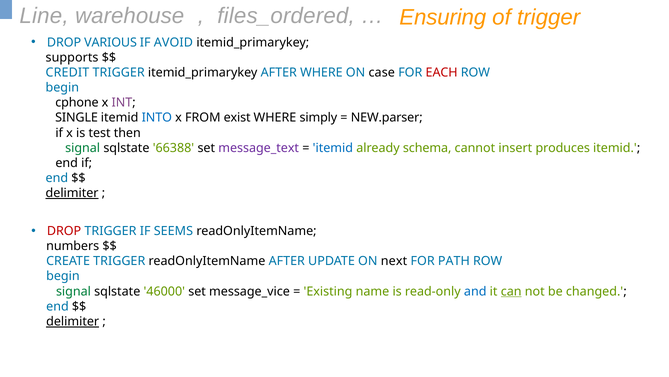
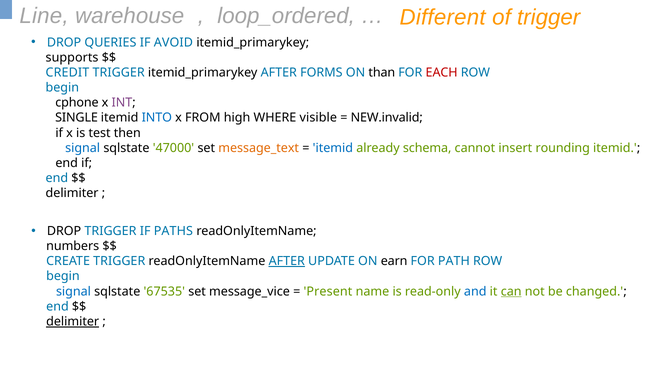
files_ordered: files_ordered -> loop_ordered (286, 16)
Ensuring: Ensuring -> Different (443, 17)
VARIOUS: VARIOUS -> QUERIES (110, 42)
AFTER WHERE: WHERE -> FORMS (321, 72)
case: case -> than (382, 72)
exist: exist -> high (237, 118)
simply: simply -> visible (318, 118)
NEW.parser: NEW.parser -> NEW.invalid (387, 118)
signal colour: green -> blue (83, 148)
66388: 66388 -> 47000 (173, 148)
message_text colour: purple -> orange (259, 148)
produces: produces -> rounding (563, 148)
delimiter underline: present -> none (72, 193)
DROP colour: red -> black (64, 231)
SEEMS: SEEMS -> PATHS (173, 231)
AFTER underline: none -> present (287, 261)
next: next -> earn (394, 261)
signal colour: green -> blue (73, 291)
46000: 46000 -> 67535 (164, 291)
Existing: Existing -> Present (328, 291)
